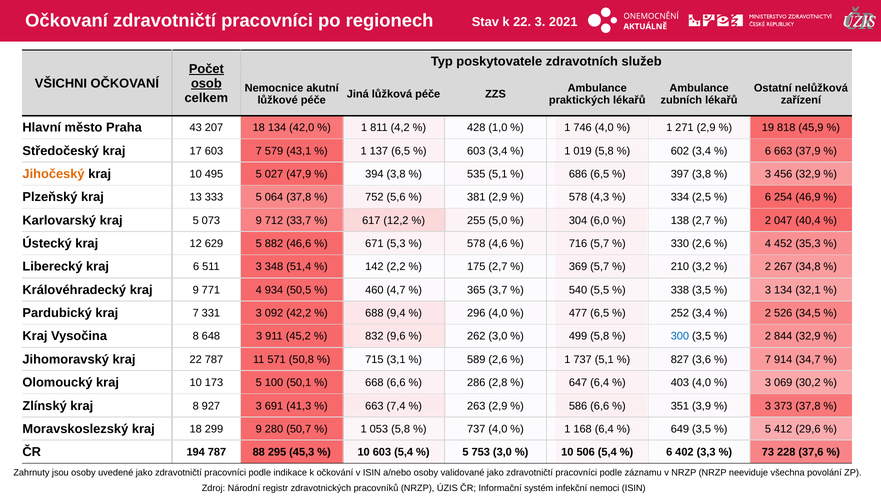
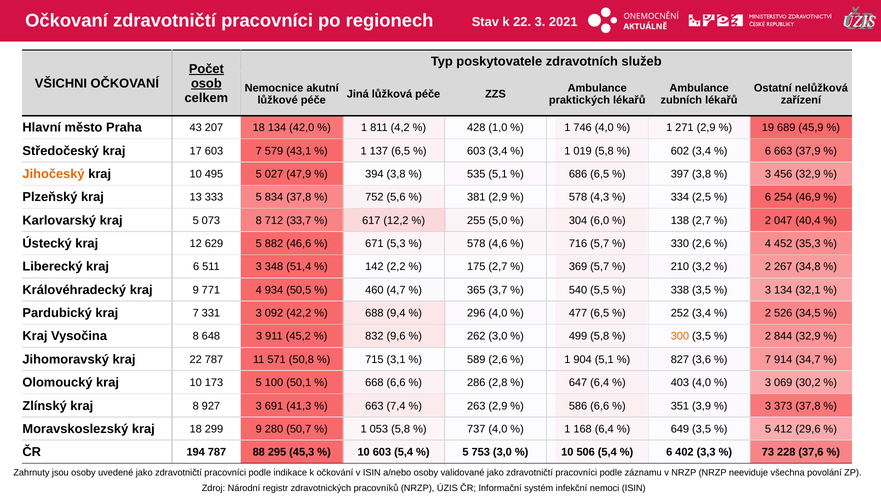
818: 818 -> 689 (786, 128)
064: 064 -> 834 (274, 197)
073 9: 9 -> 8 (259, 220)
300 colour: blue -> orange (680, 336)
1 737: 737 -> 904 (583, 359)
